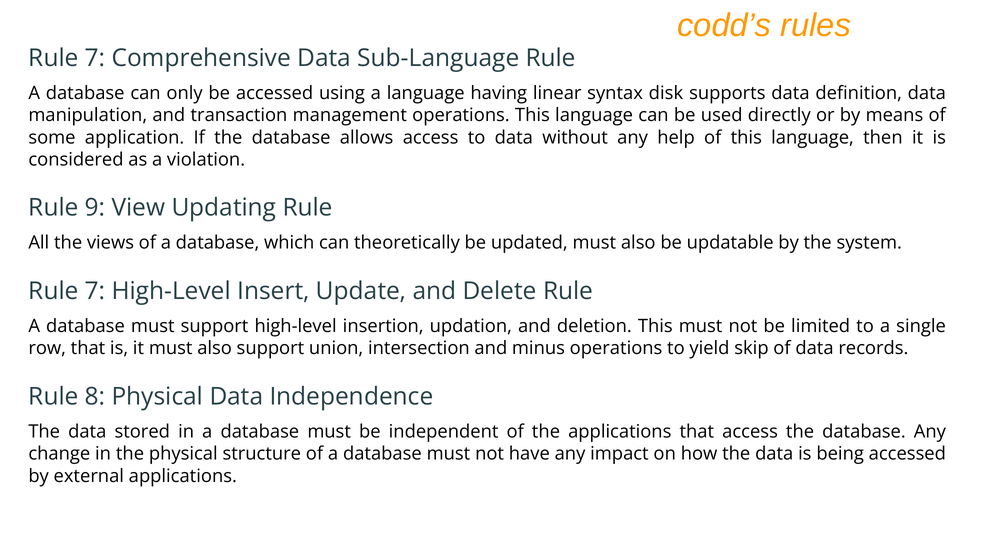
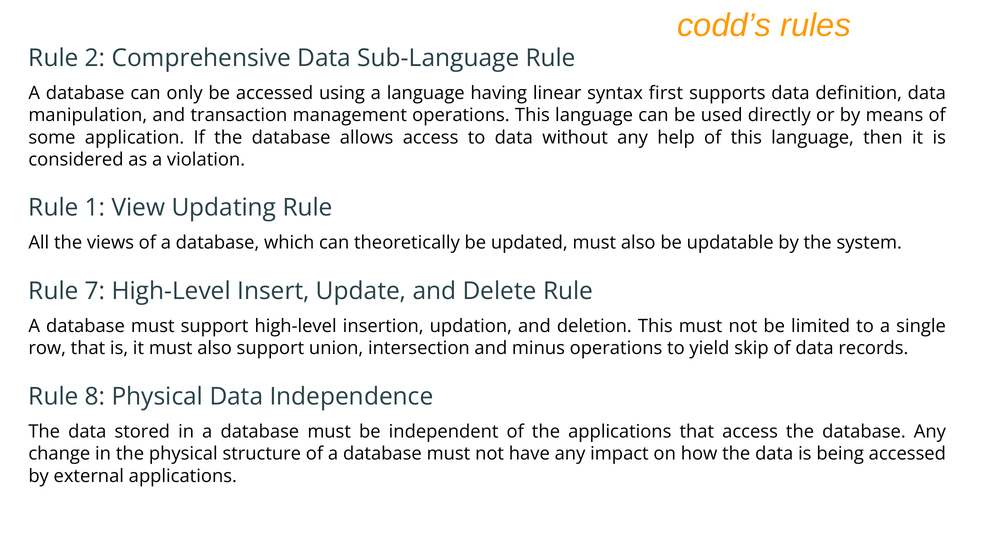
7: 7 -> 2 (95, 58)
disk: disk -> first (666, 93)
9: 9 -> 1 (95, 208)
